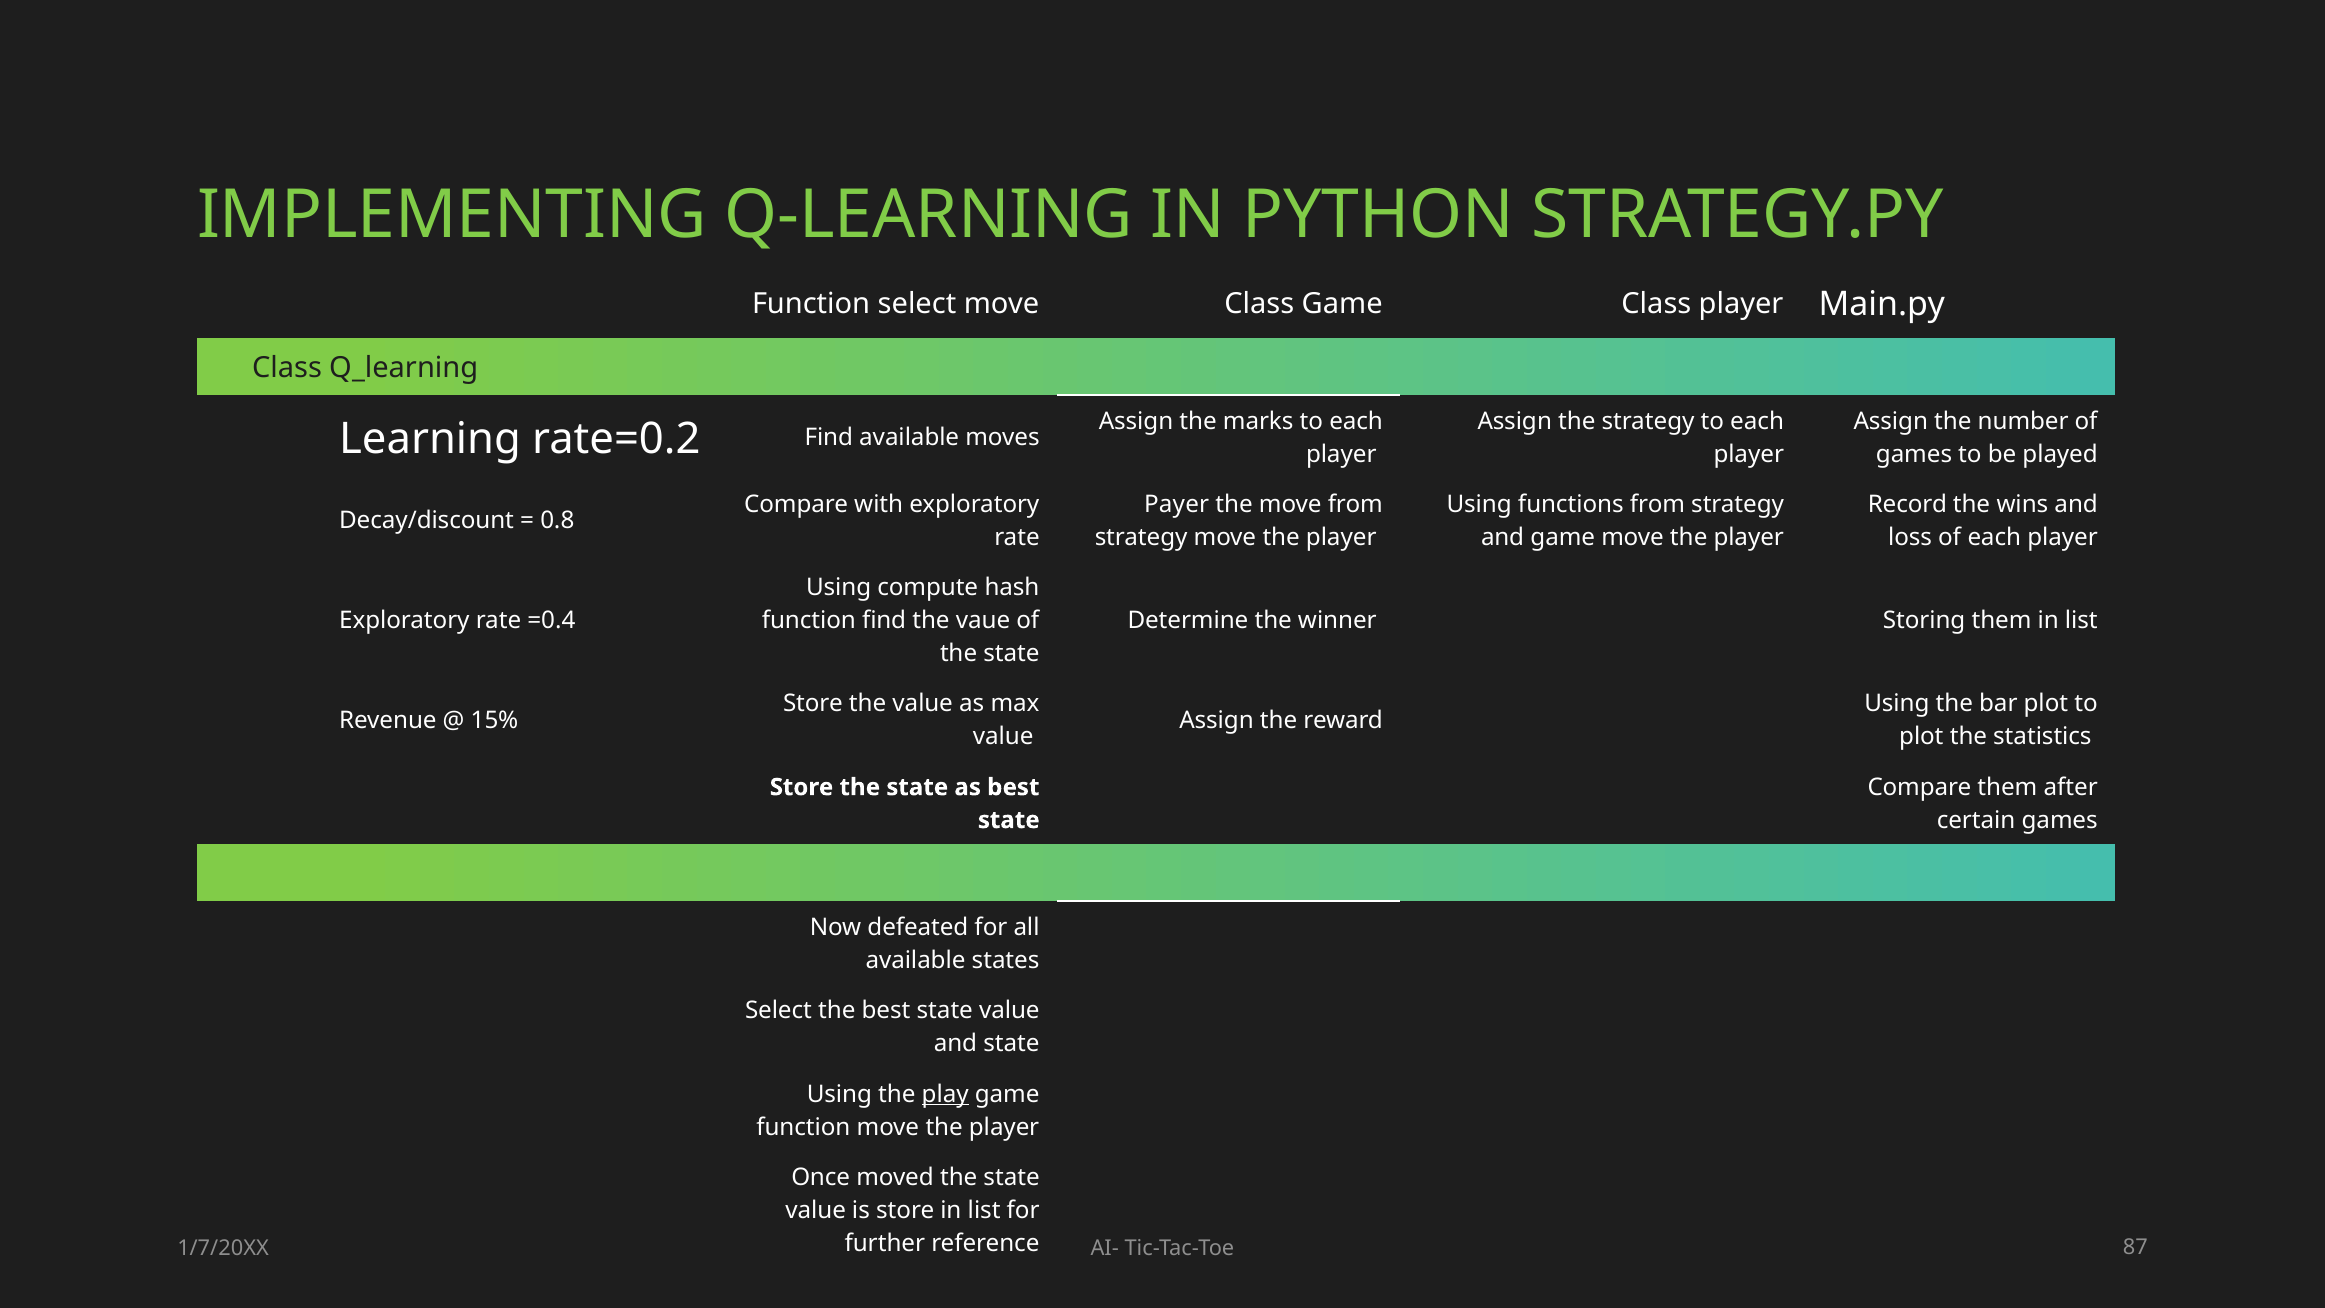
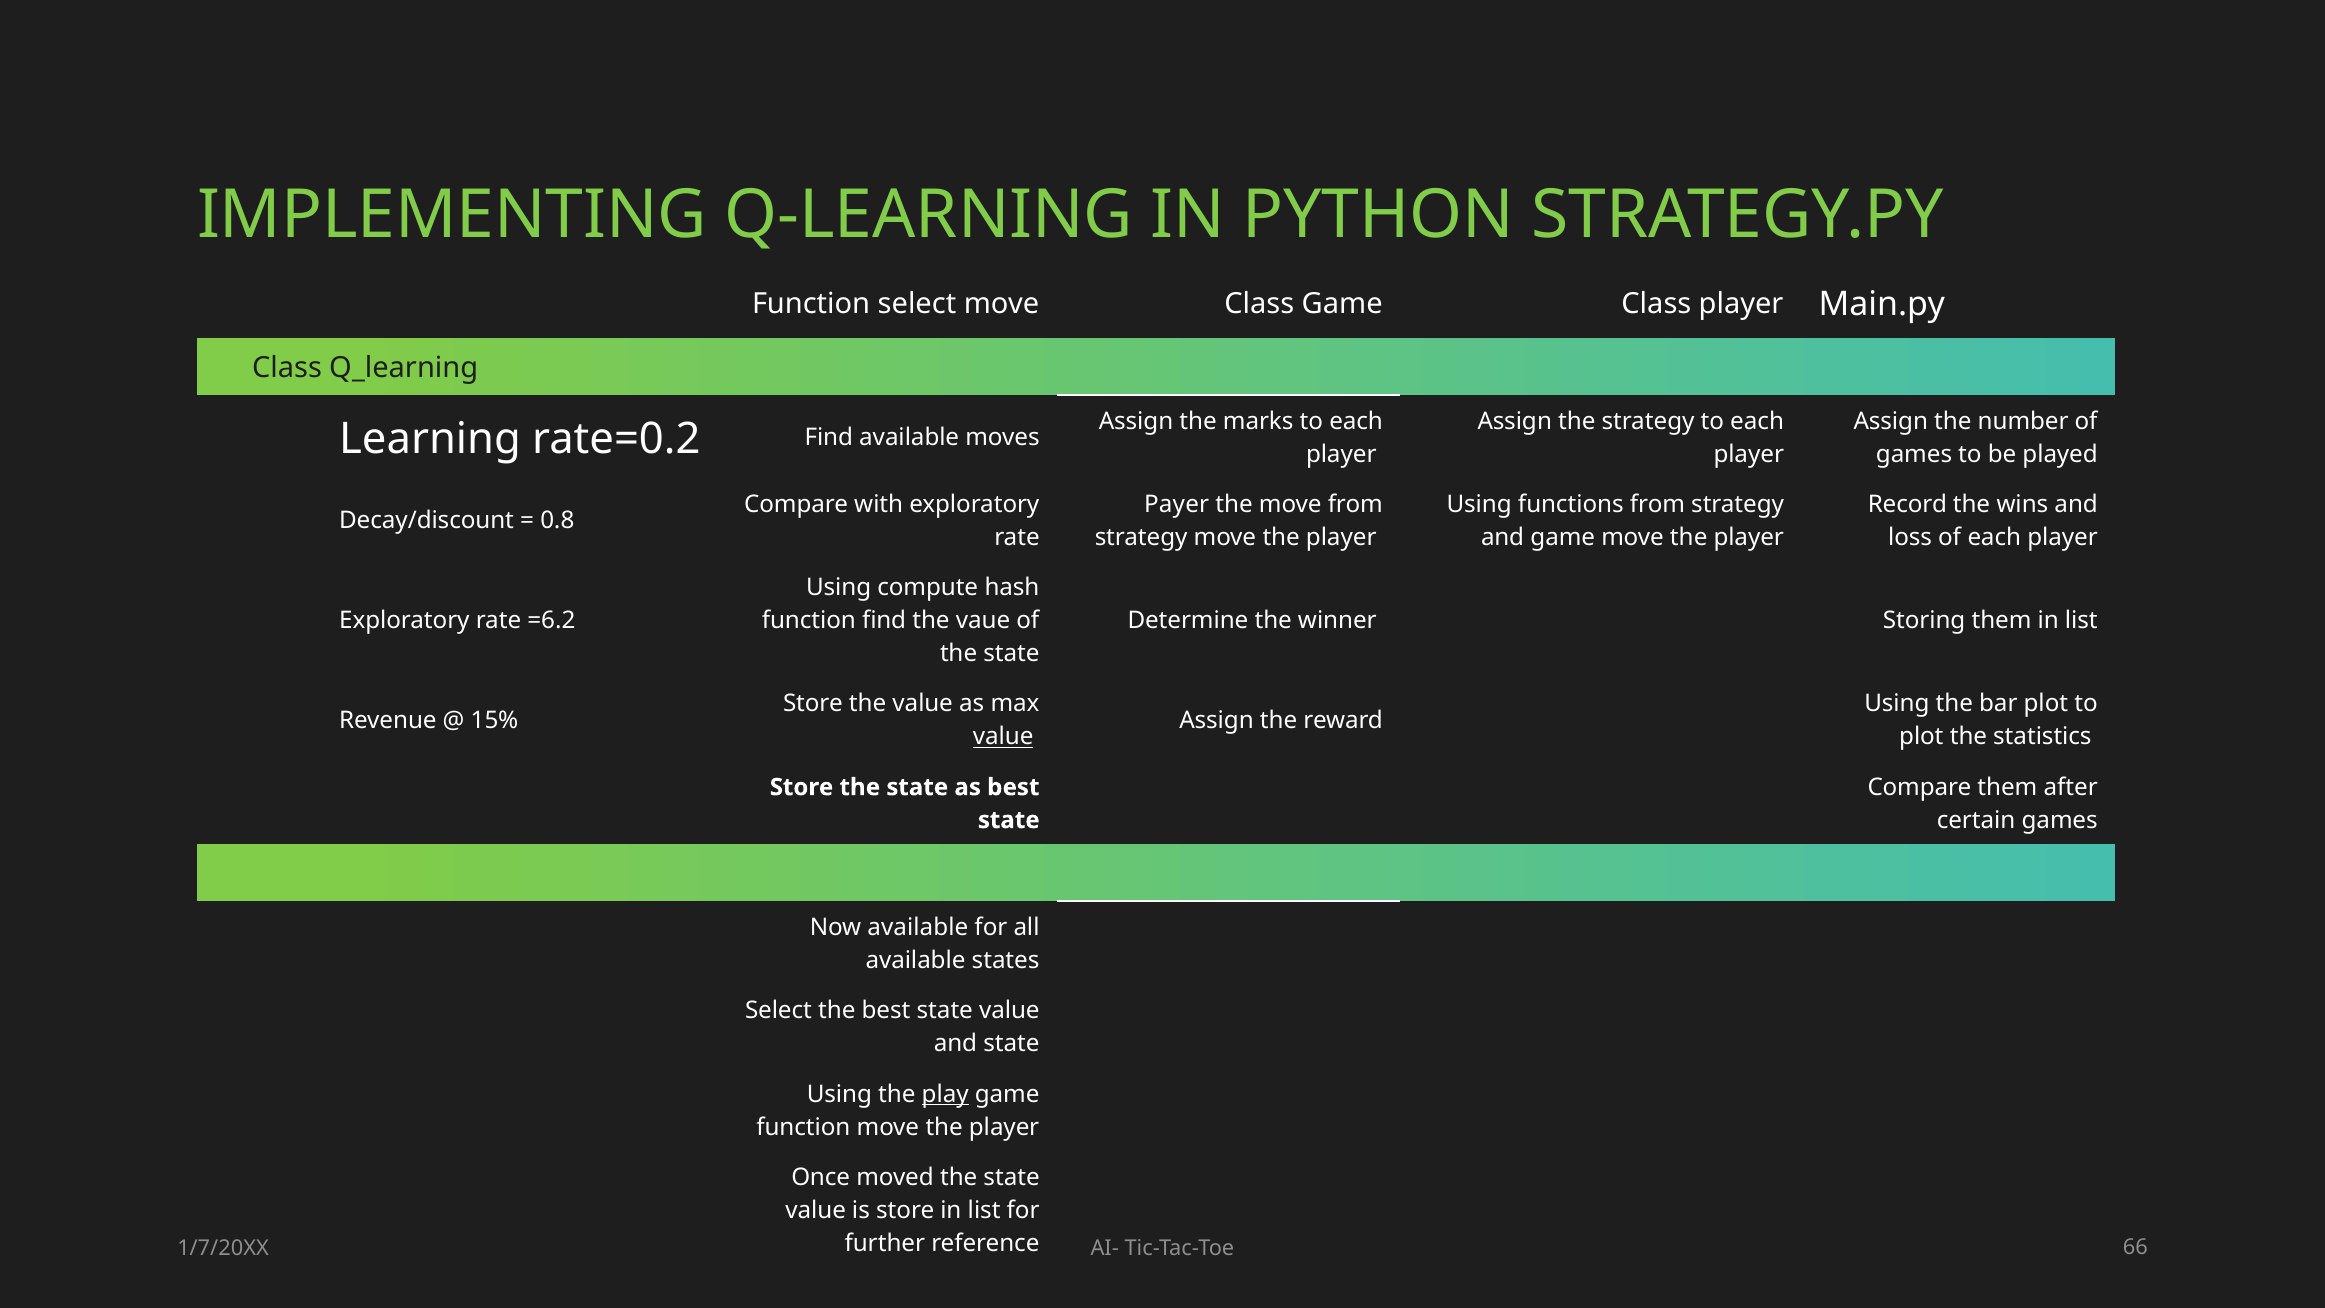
=0.4: =0.4 -> =6.2 (551, 621)
value underline: none -> present (1003, 737)
Now defeated: defeated -> available (918, 927)
87: 87 -> 66 (2135, 1247)
